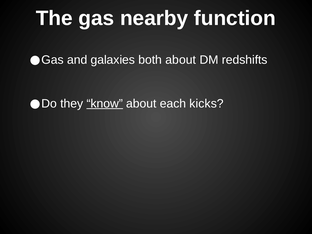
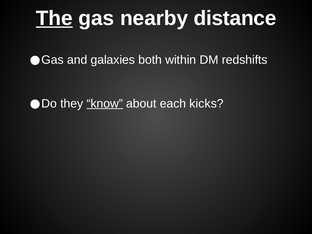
The underline: none -> present (54, 18)
function: function -> distance (235, 18)
both about: about -> within (181, 60)
